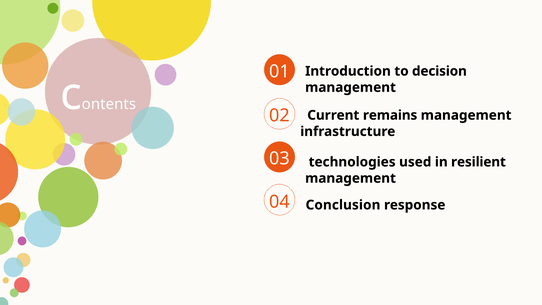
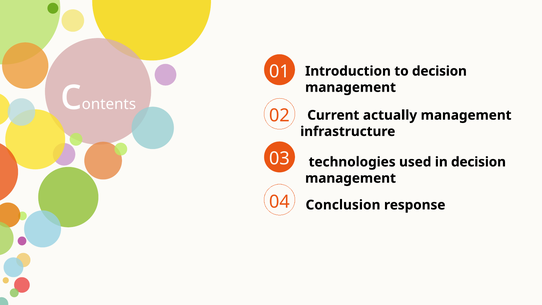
remains: remains -> actually (390, 115)
in resilient: resilient -> decision (478, 162)
